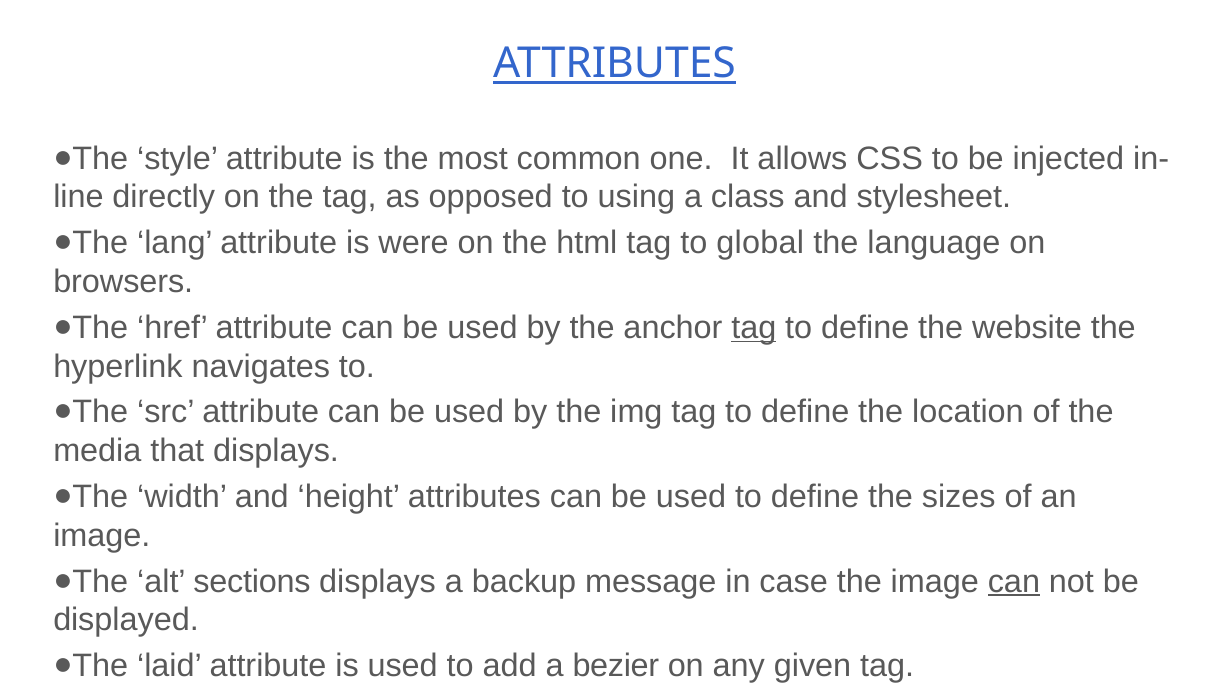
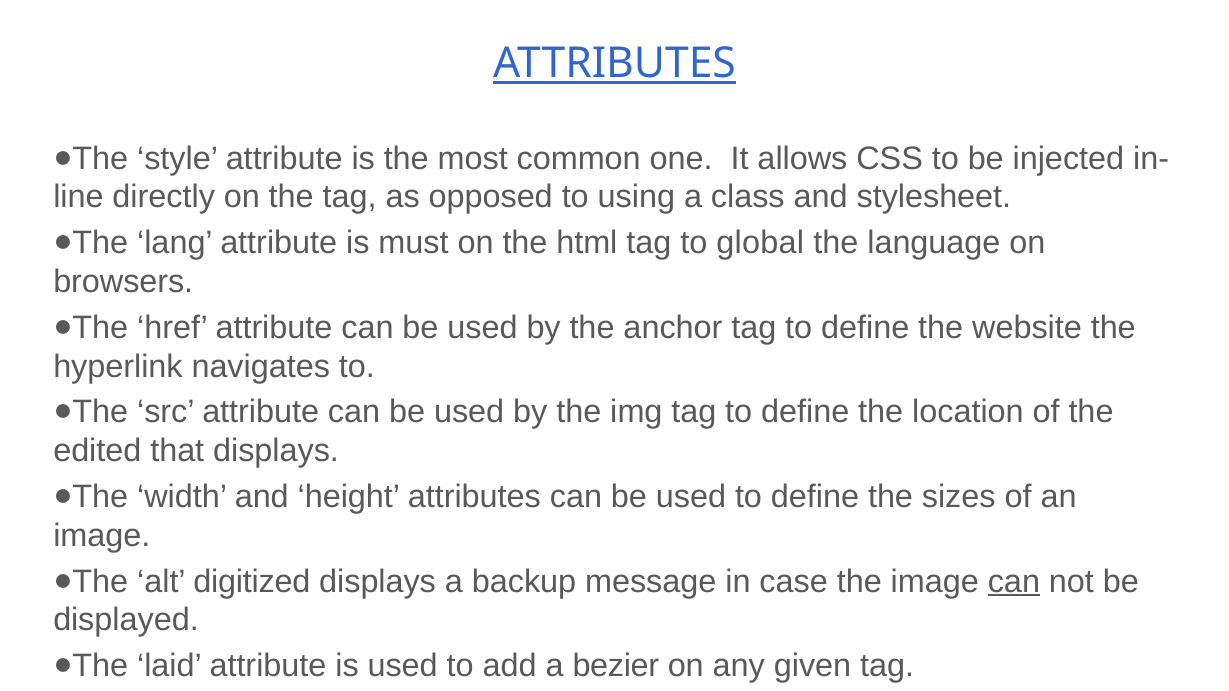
were: were -> must (413, 243)
tag underline: present -> none (754, 328)
media: media -> edited (97, 451)
sections: sections -> digitized (252, 582)
